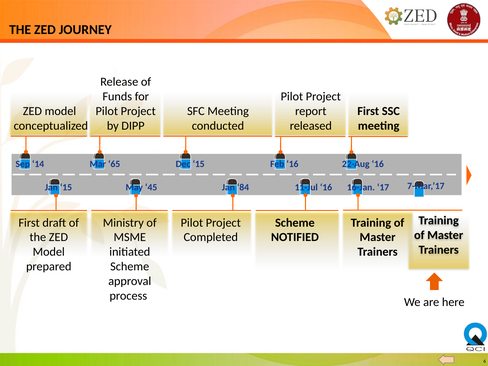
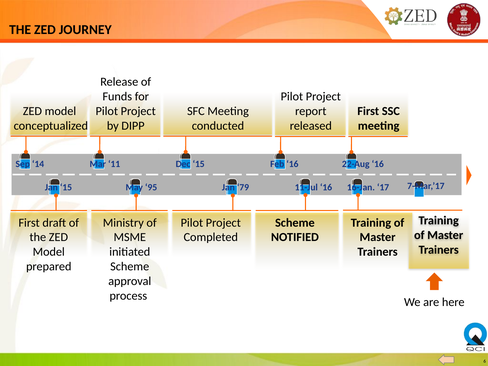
65: 65 -> 11 (114, 164)
45: 45 -> 95 (151, 187)
84: 84 -> 79 (243, 187)
